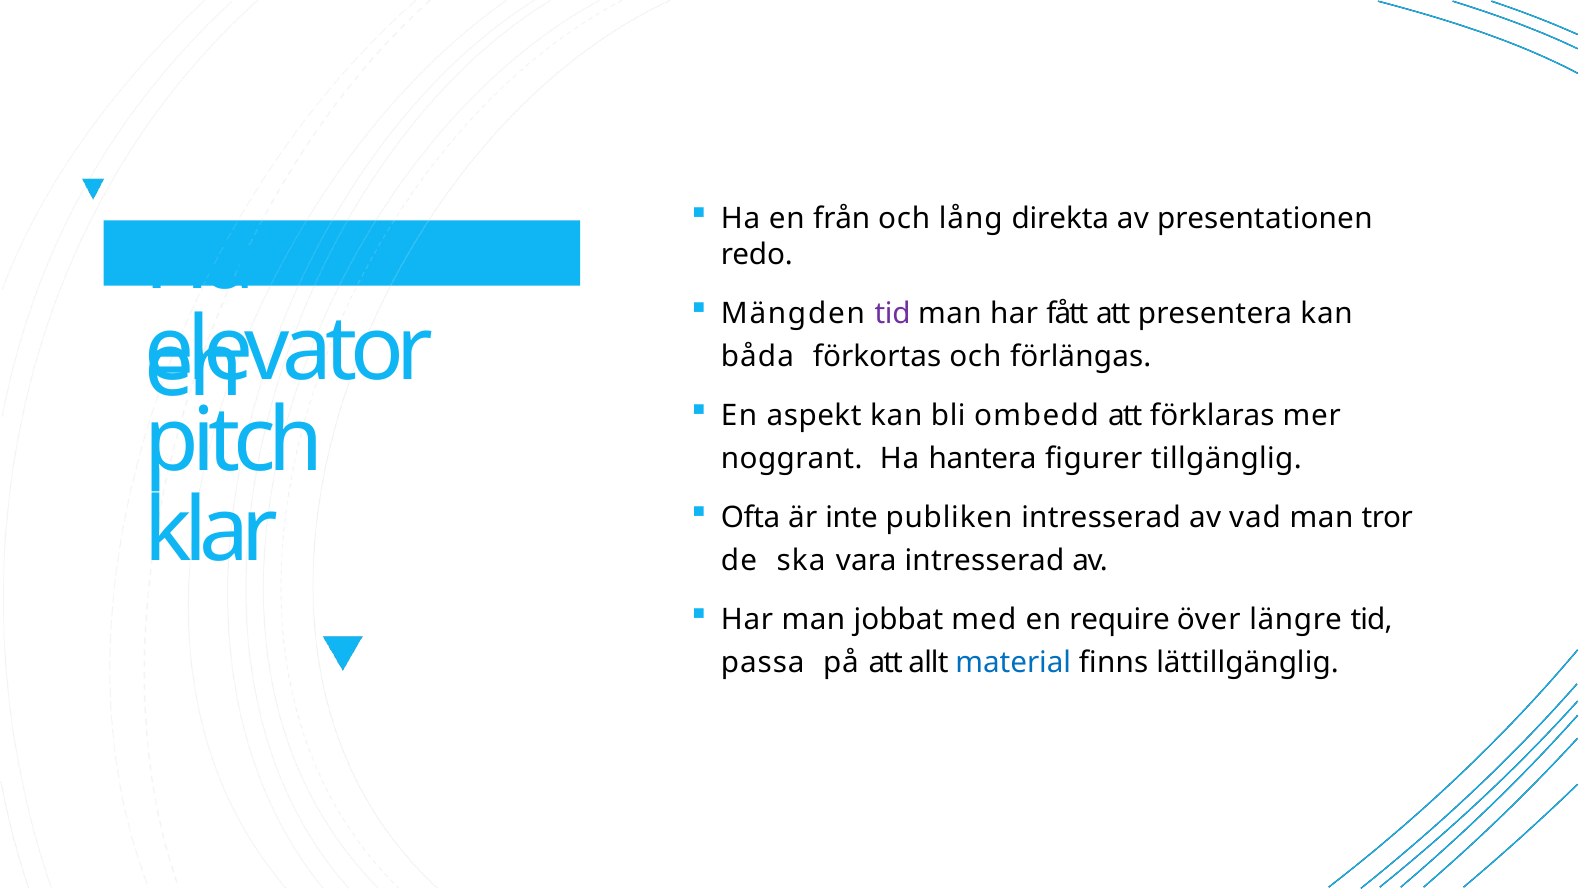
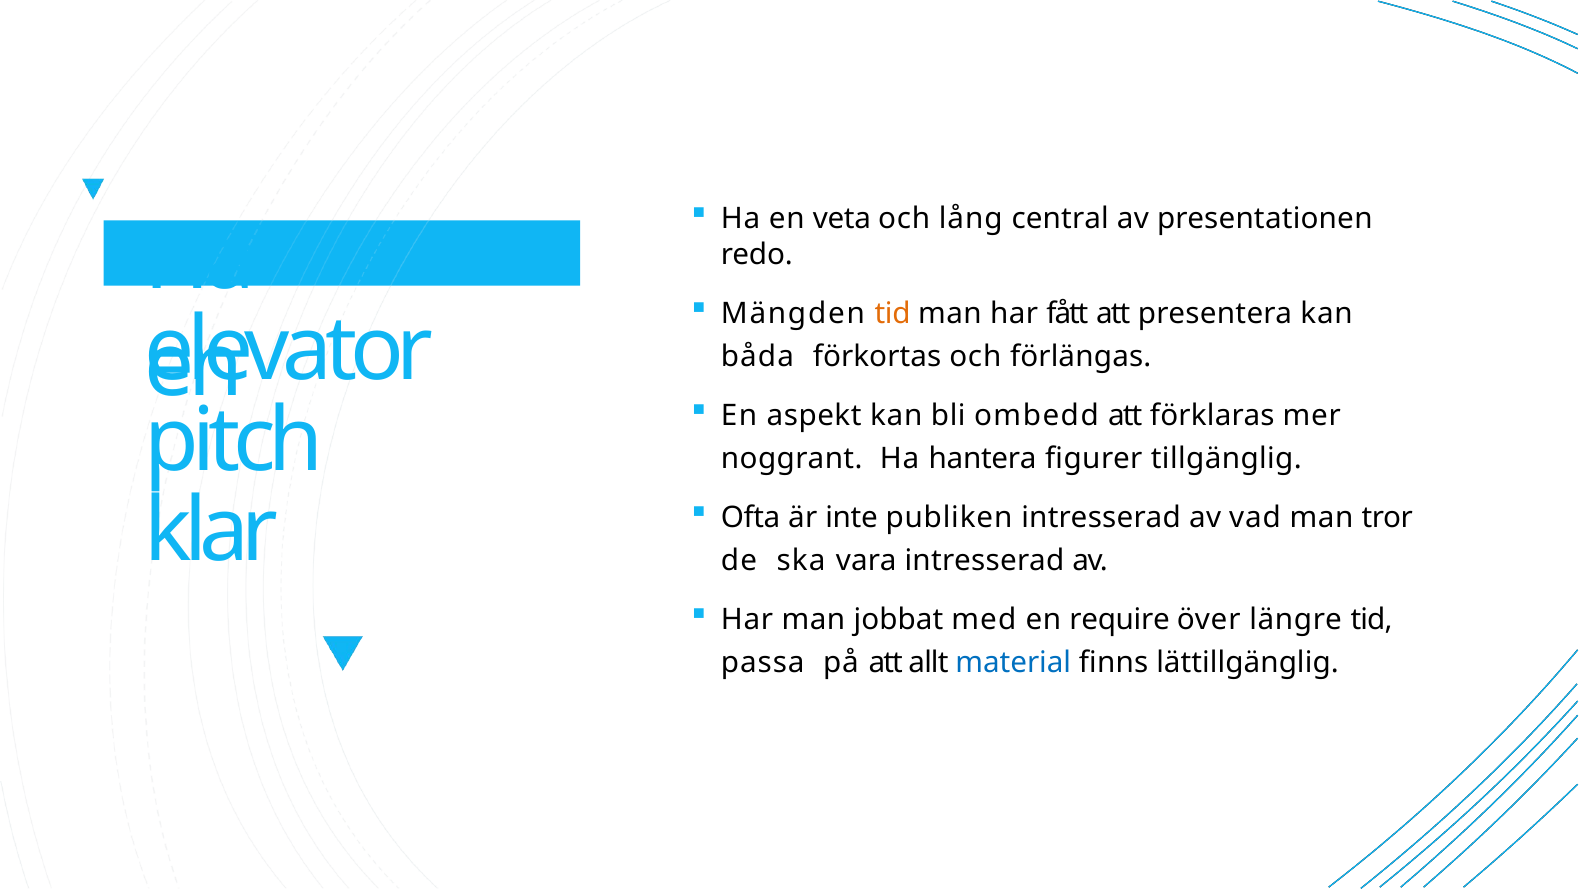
från: från -> veta (842, 219)
direkta: direkta -> central (1060, 219)
tid colour: purple -> orange (893, 314)
